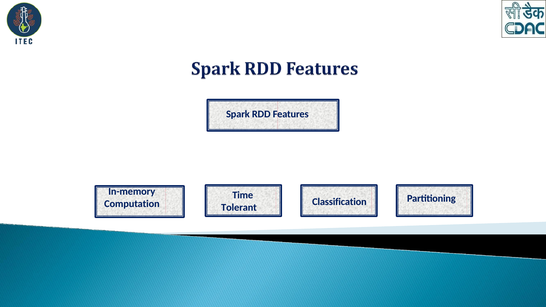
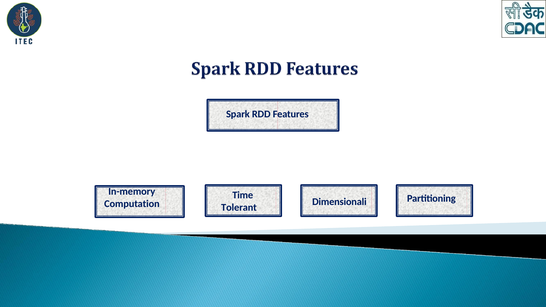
Classification: Classification -> Dimensionali (339, 202)
